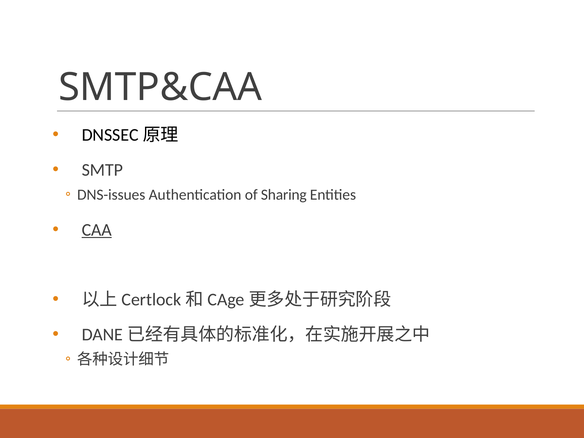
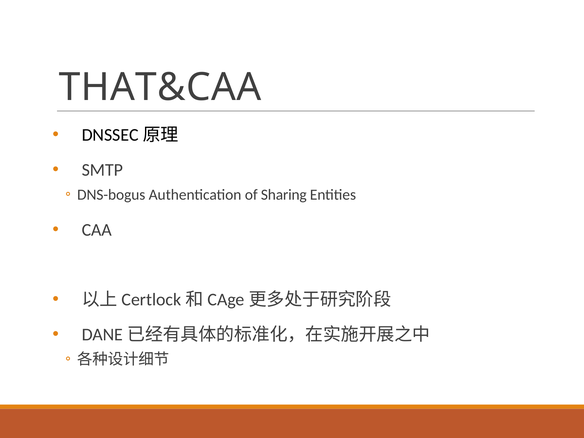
SMTP&CAA: SMTP&CAA -> THAT&CAA (160, 87)
DNS-issues: DNS-issues -> DNS-bogus (111, 195)
CAA underline: present -> none (97, 230)
